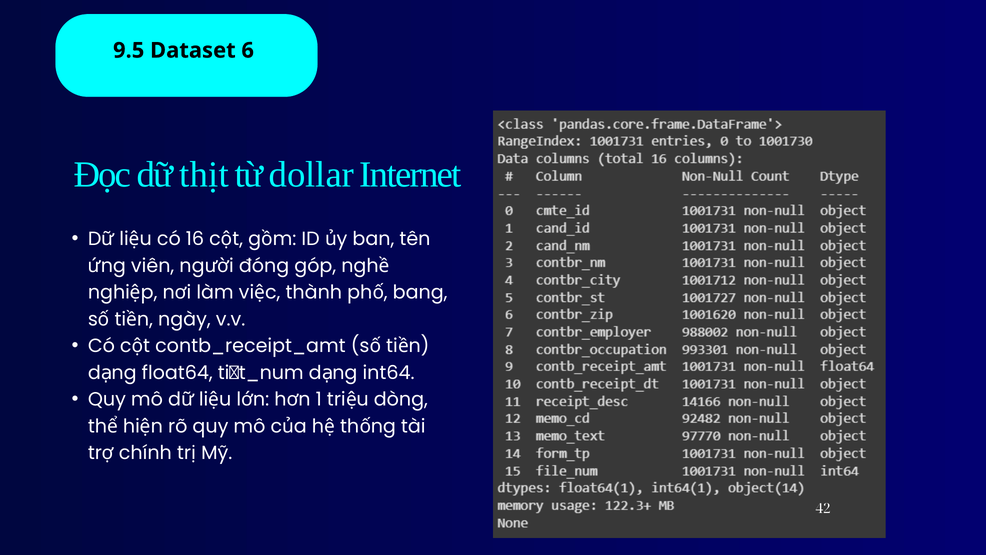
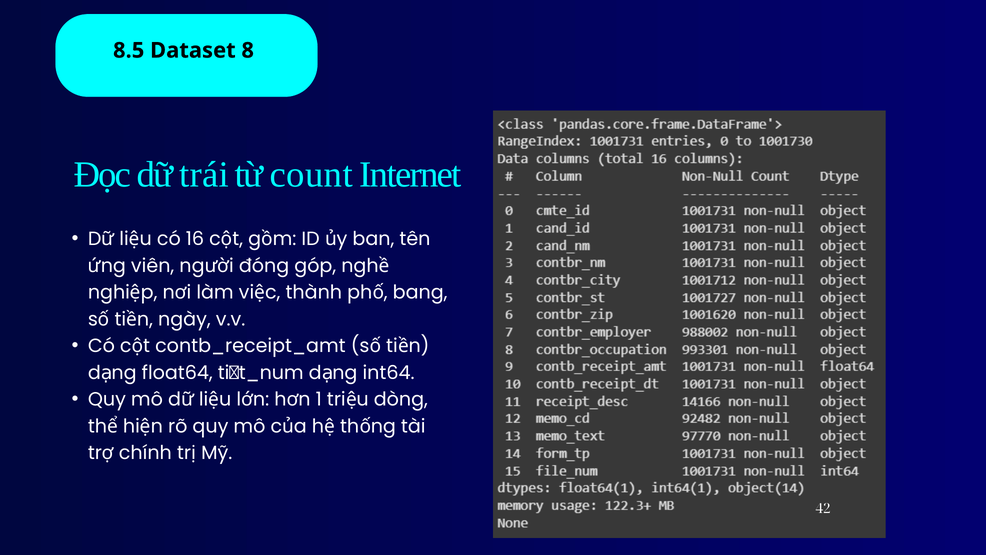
9.5: 9.5 -> 8.5 (129, 50)
6: 6 -> 8 (248, 50)
thịt: thịt -> trái (204, 174)
dollar: dollar -> count (311, 174)
